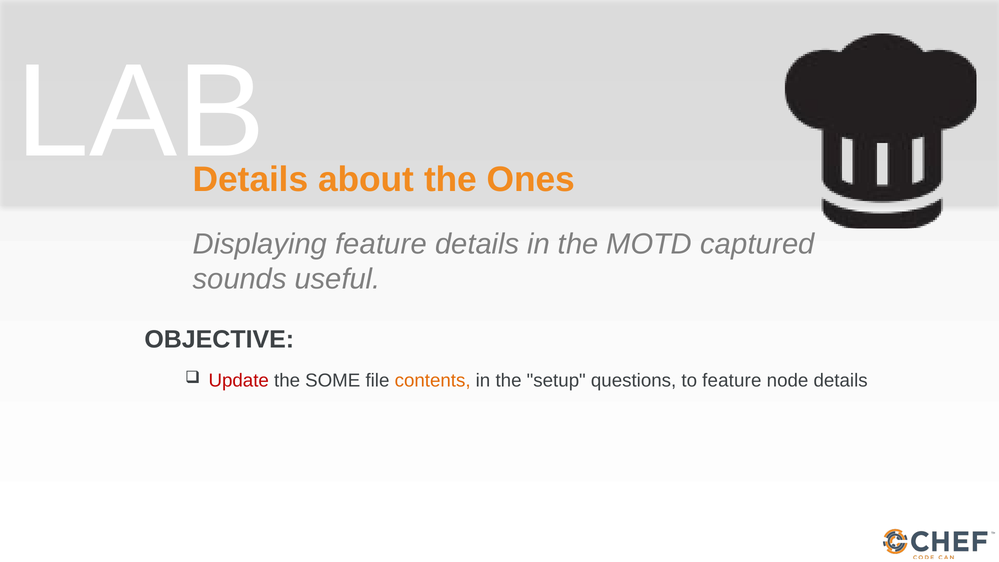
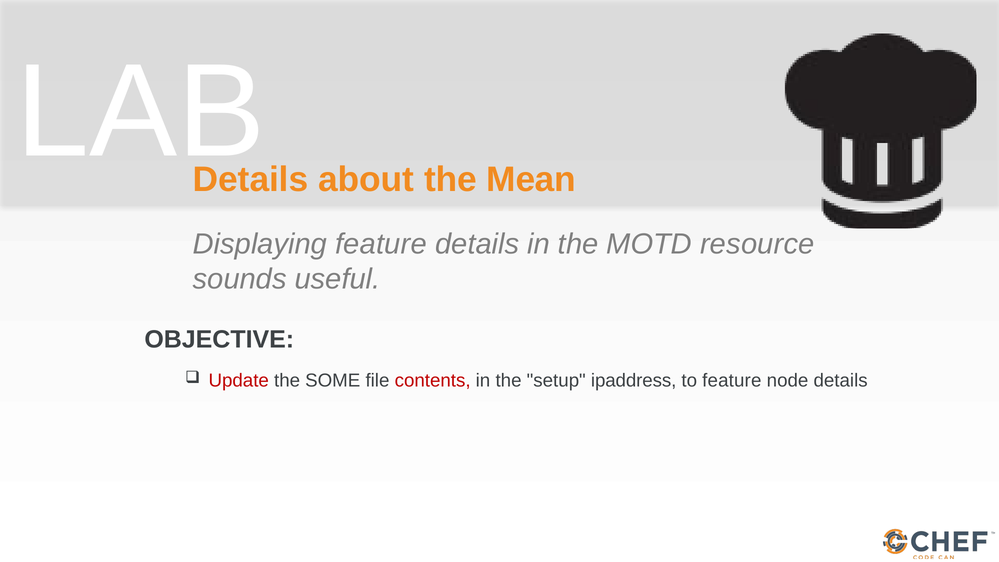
Ones: Ones -> Mean (531, 180)
captured: captured -> resource (757, 244)
contents colour: orange -> red (433, 381)
questions: questions -> ipaddress (634, 381)
